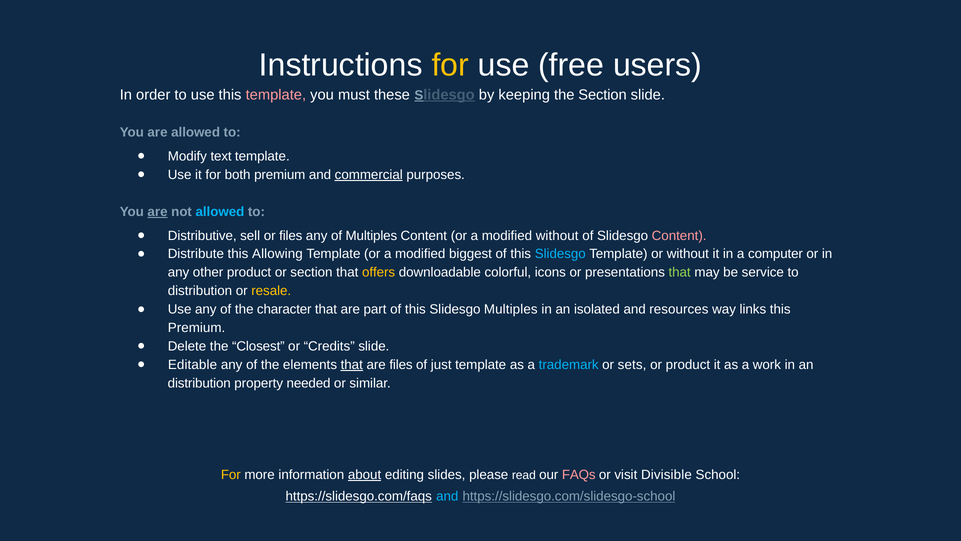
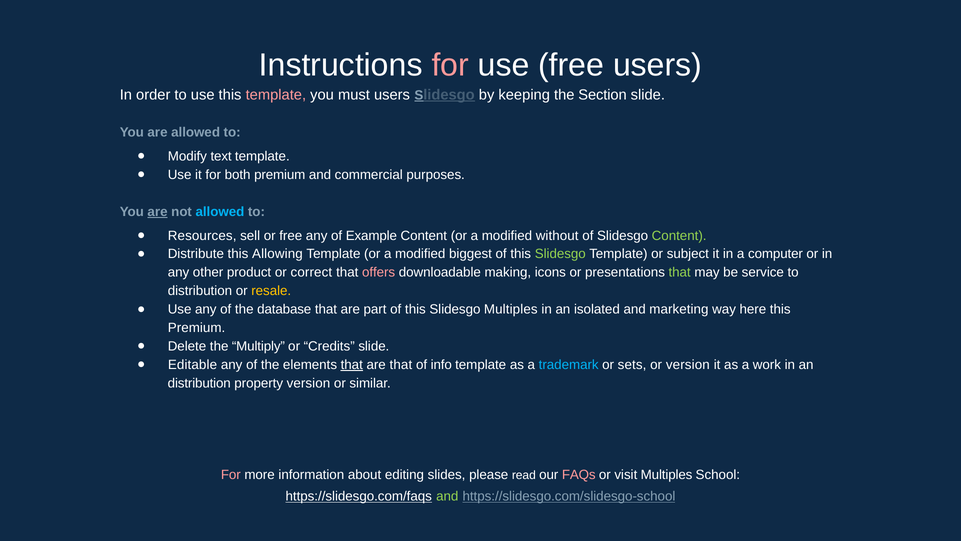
for colour: yellow -> pink (450, 65)
must these: these -> users (392, 95)
commercial underline: present -> none (369, 175)
Distributive: Distributive -> Resources (202, 235)
or files: files -> free (291, 235)
of Multiples: Multiples -> Example (371, 235)
Content colour: pink -> light green (679, 235)
Slidesgo colour: light blue -> light green (560, 254)
or without: without -> subject (688, 254)
or section: section -> correct (311, 272)
offers colour: yellow -> pink (379, 272)
colorful: colorful -> making (508, 272)
character: character -> database (284, 309)
resources: resources -> marketing (679, 309)
links: links -> here (753, 309)
Closest: Closest -> Multiply (258, 346)
are files: files -> that (401, 364)
just: just -> info (441, 364)
or product: product -> version (688, 364)
property needed: needed -> version (308, 383)
For colour: yellow -> pink (231, 474)
about underline: present -> none (365, 474)
visit Divisible: Divisible -> Multiples (667, 474)
and colour: light blue -> light green (447, 496)
